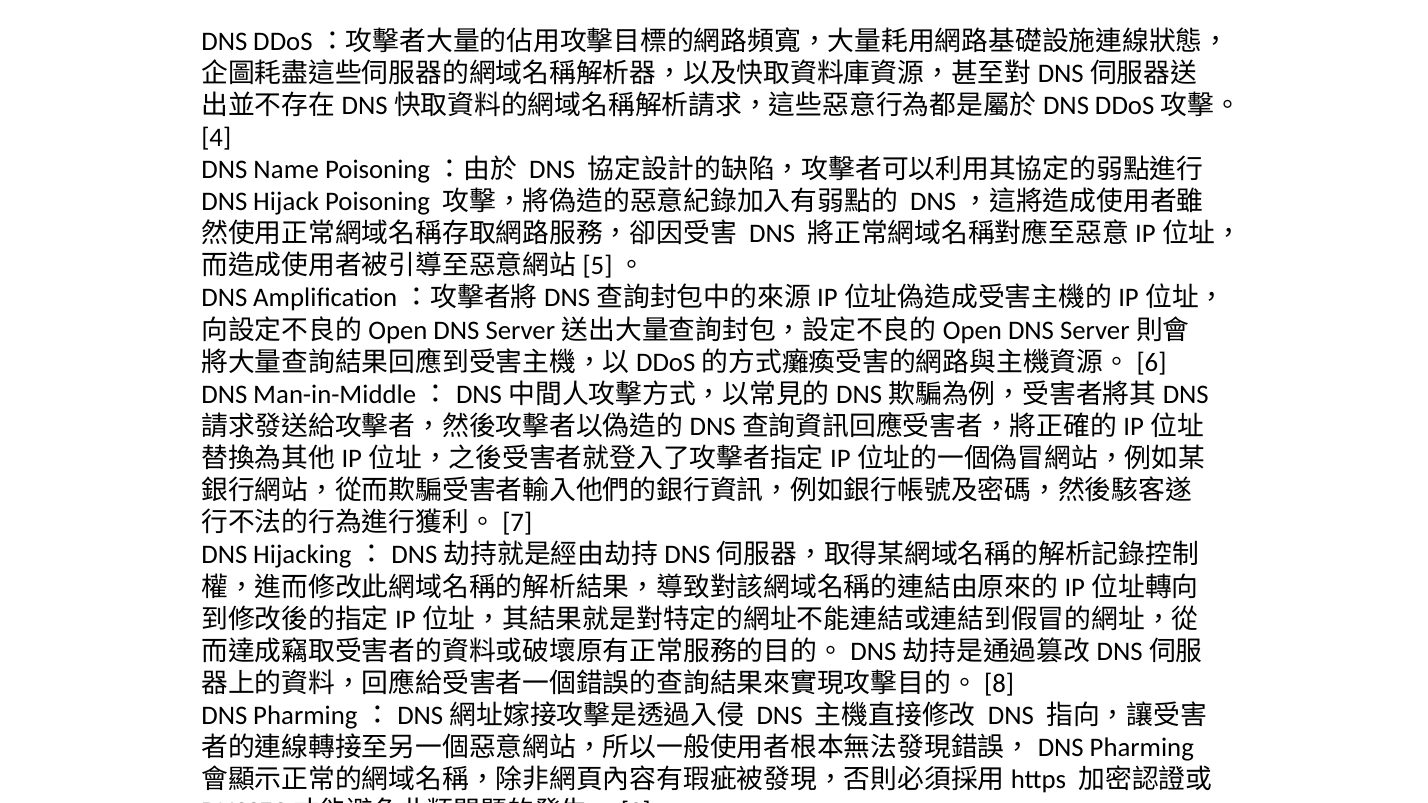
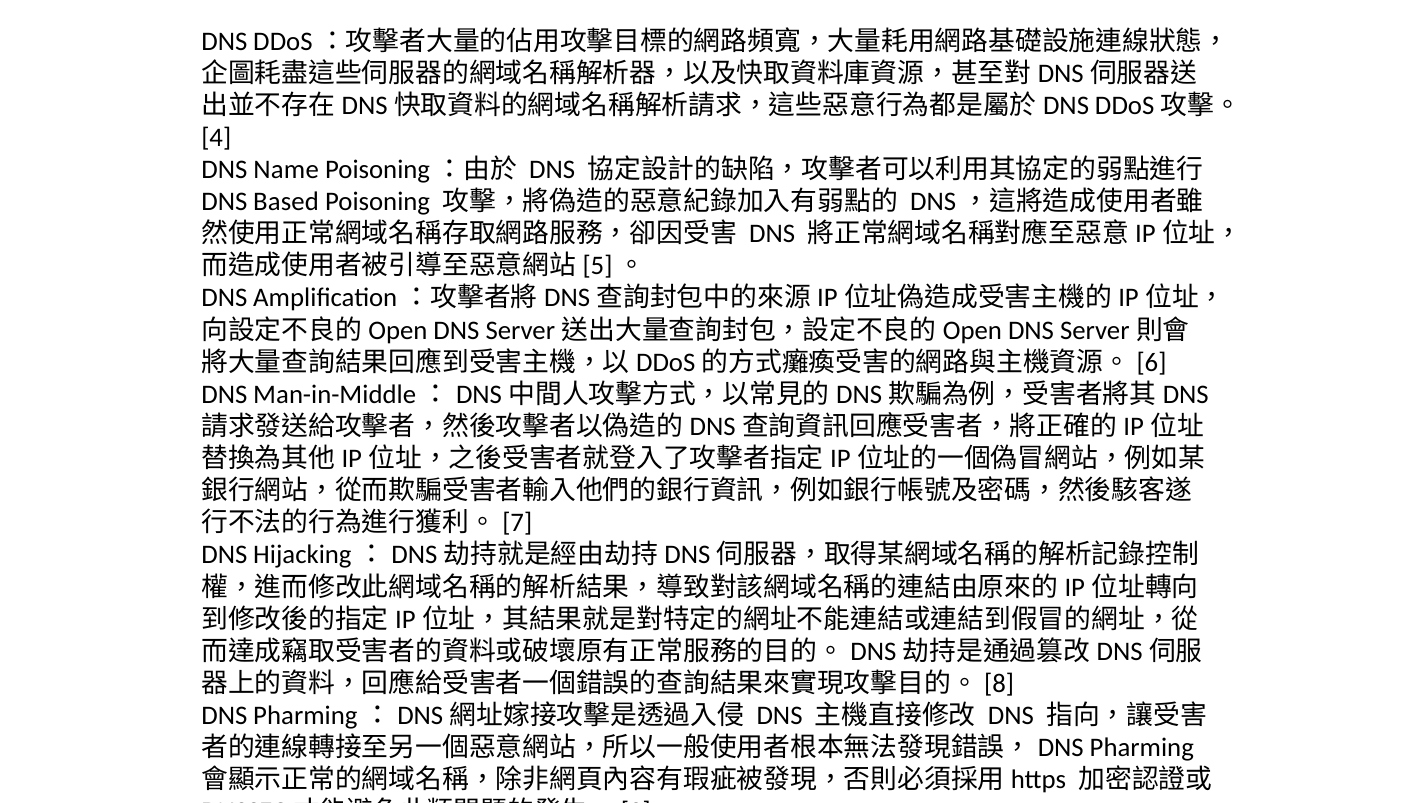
Hijack: Hijack -> Based (286, 202)
